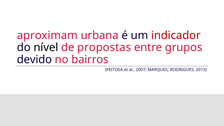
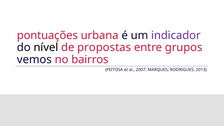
aproximam: aproximam -> pontuações (47, 35)
indicador colour: red -> purple (176, 35)
devido: devido -> vemos (34, 60)
